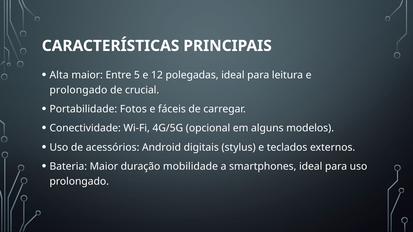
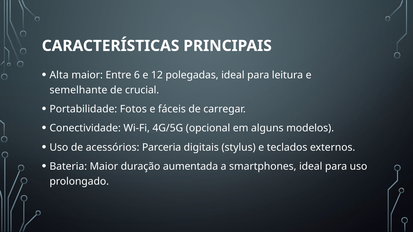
5: 5 -> 6 (137, 75)
prolongado: prolongado -> semelhante (78, 90)
Android: Android -> Parceria (162, 148)
mobilidade: mobilidade -> aumentada (191, 167)
